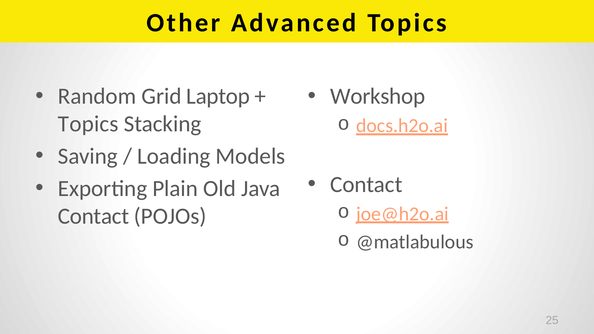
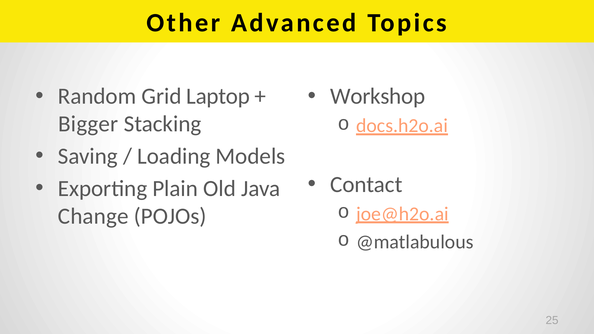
Topics: Topics -> Bigger (88, 124)
Contact: Contact -> Change (93, 216)
